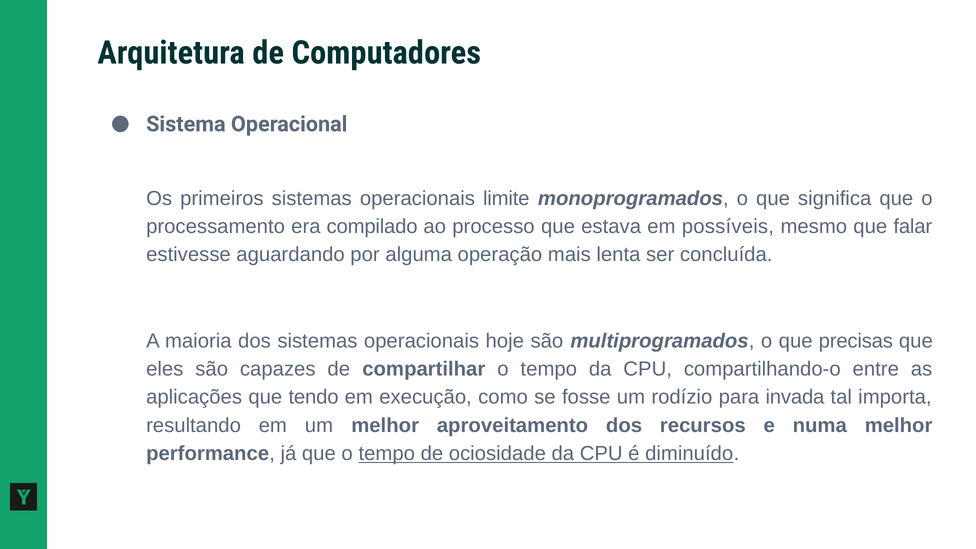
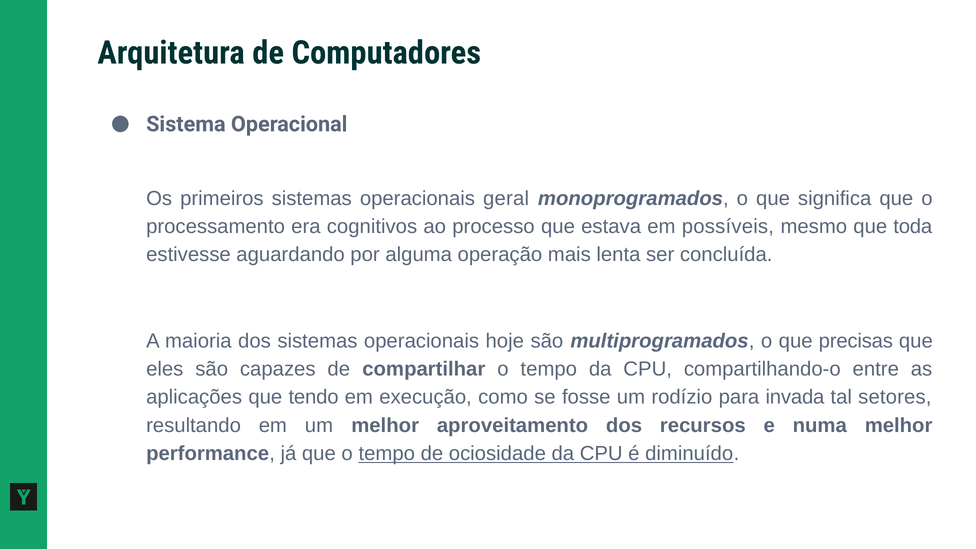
limite: limite -> geral (506, 198)
compilado: compilado -> cognitivos (372, 226)
falar: falar -> toda (913, 226)
importa: importa -> setores (895, 397)
